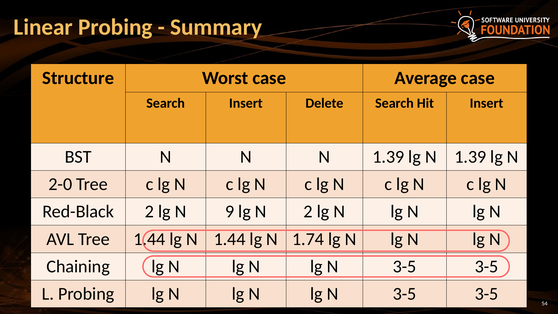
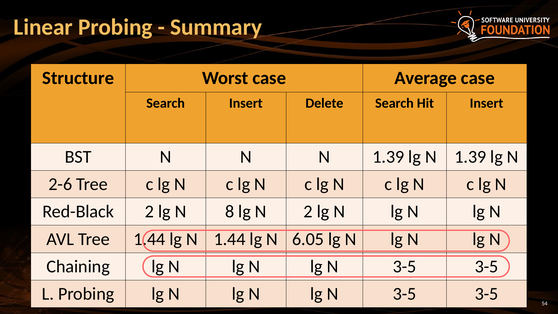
2-0: 2-0 -> 2-6 (60, 184)
9: 9 -> 8 (230, 212)
1.74: 1.74 -> 6.05 (308, 239)
